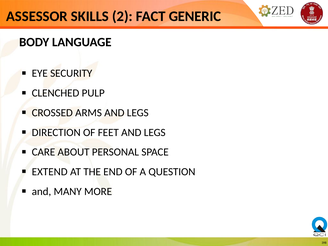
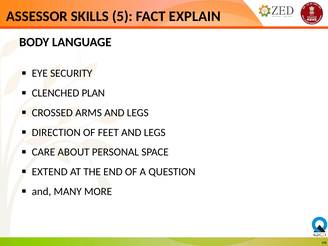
2: 2 -> 5 (122, 16)
GENERIC: GENERIC -> EXPLAIN (195, 16)
PULP: PULP -> PLAN (93, 93)
